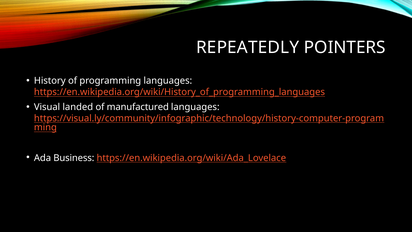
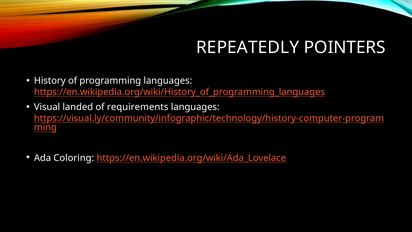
manufactured: manufactured -> requirements (138, 107)
Business: Business -> Coloring (74, 158)
